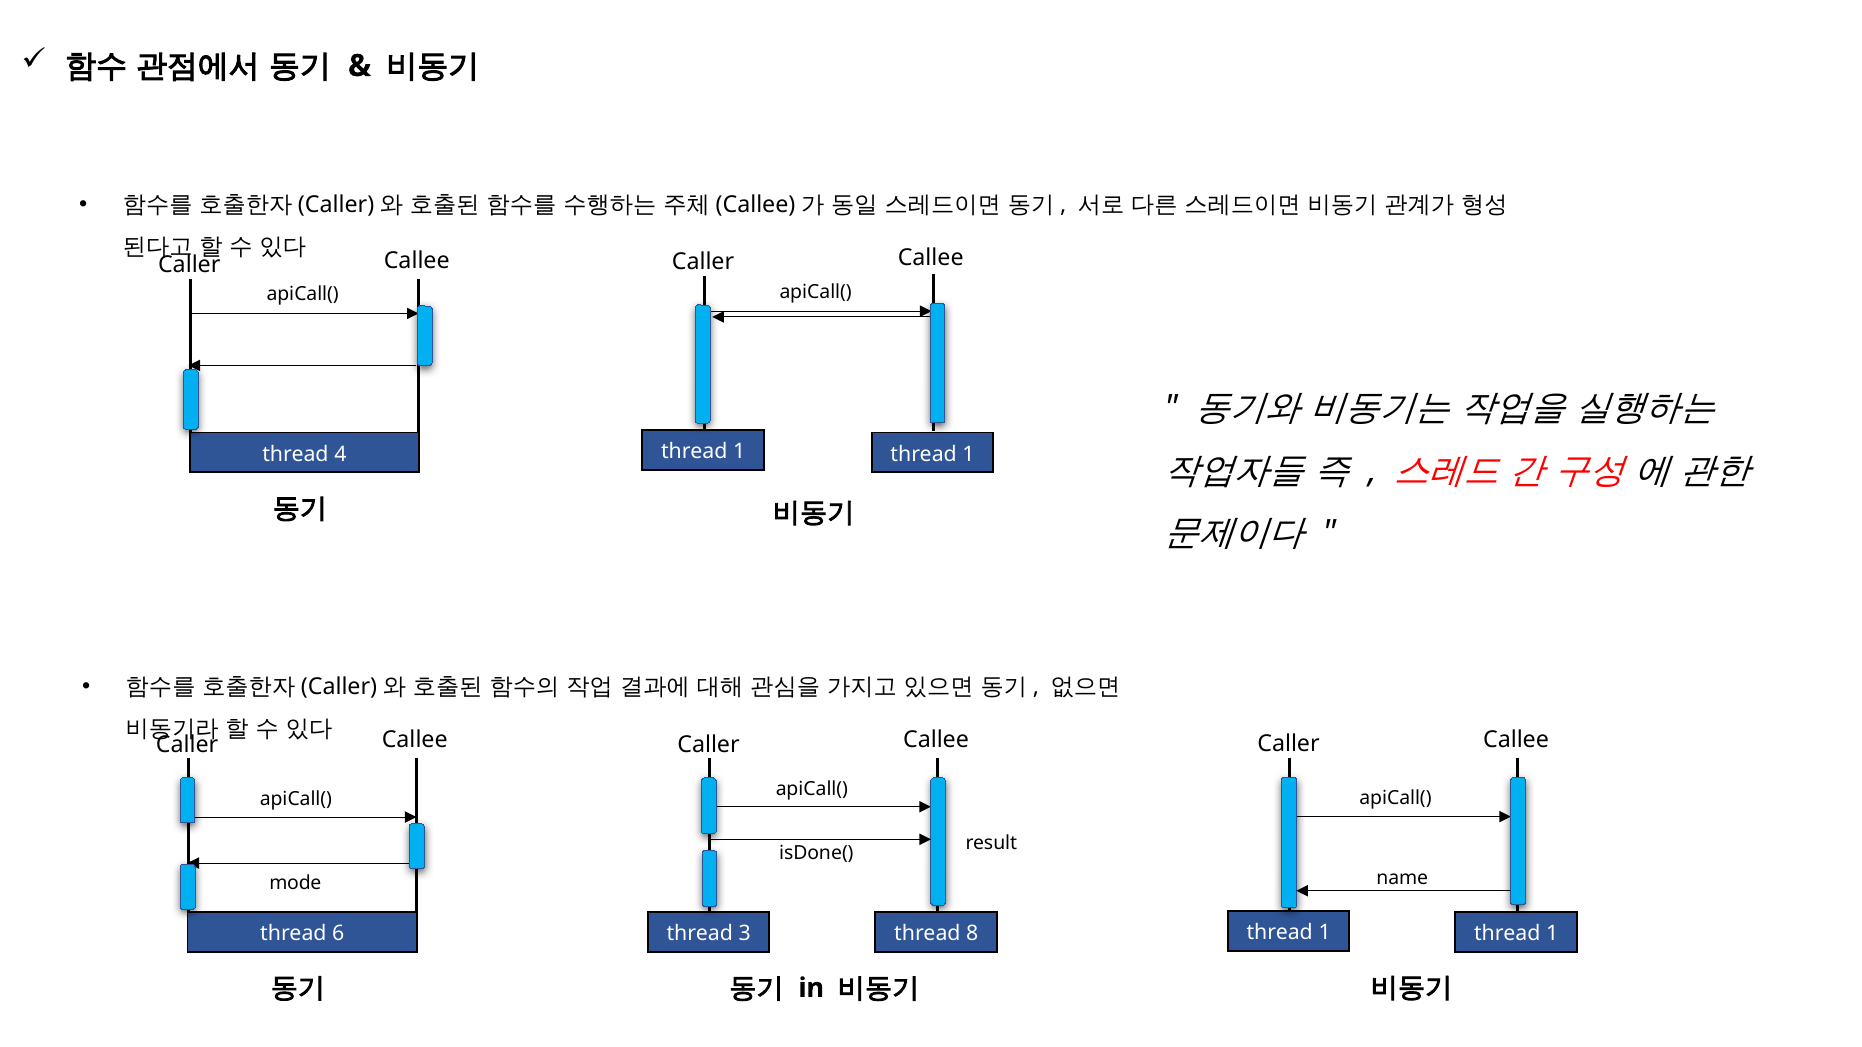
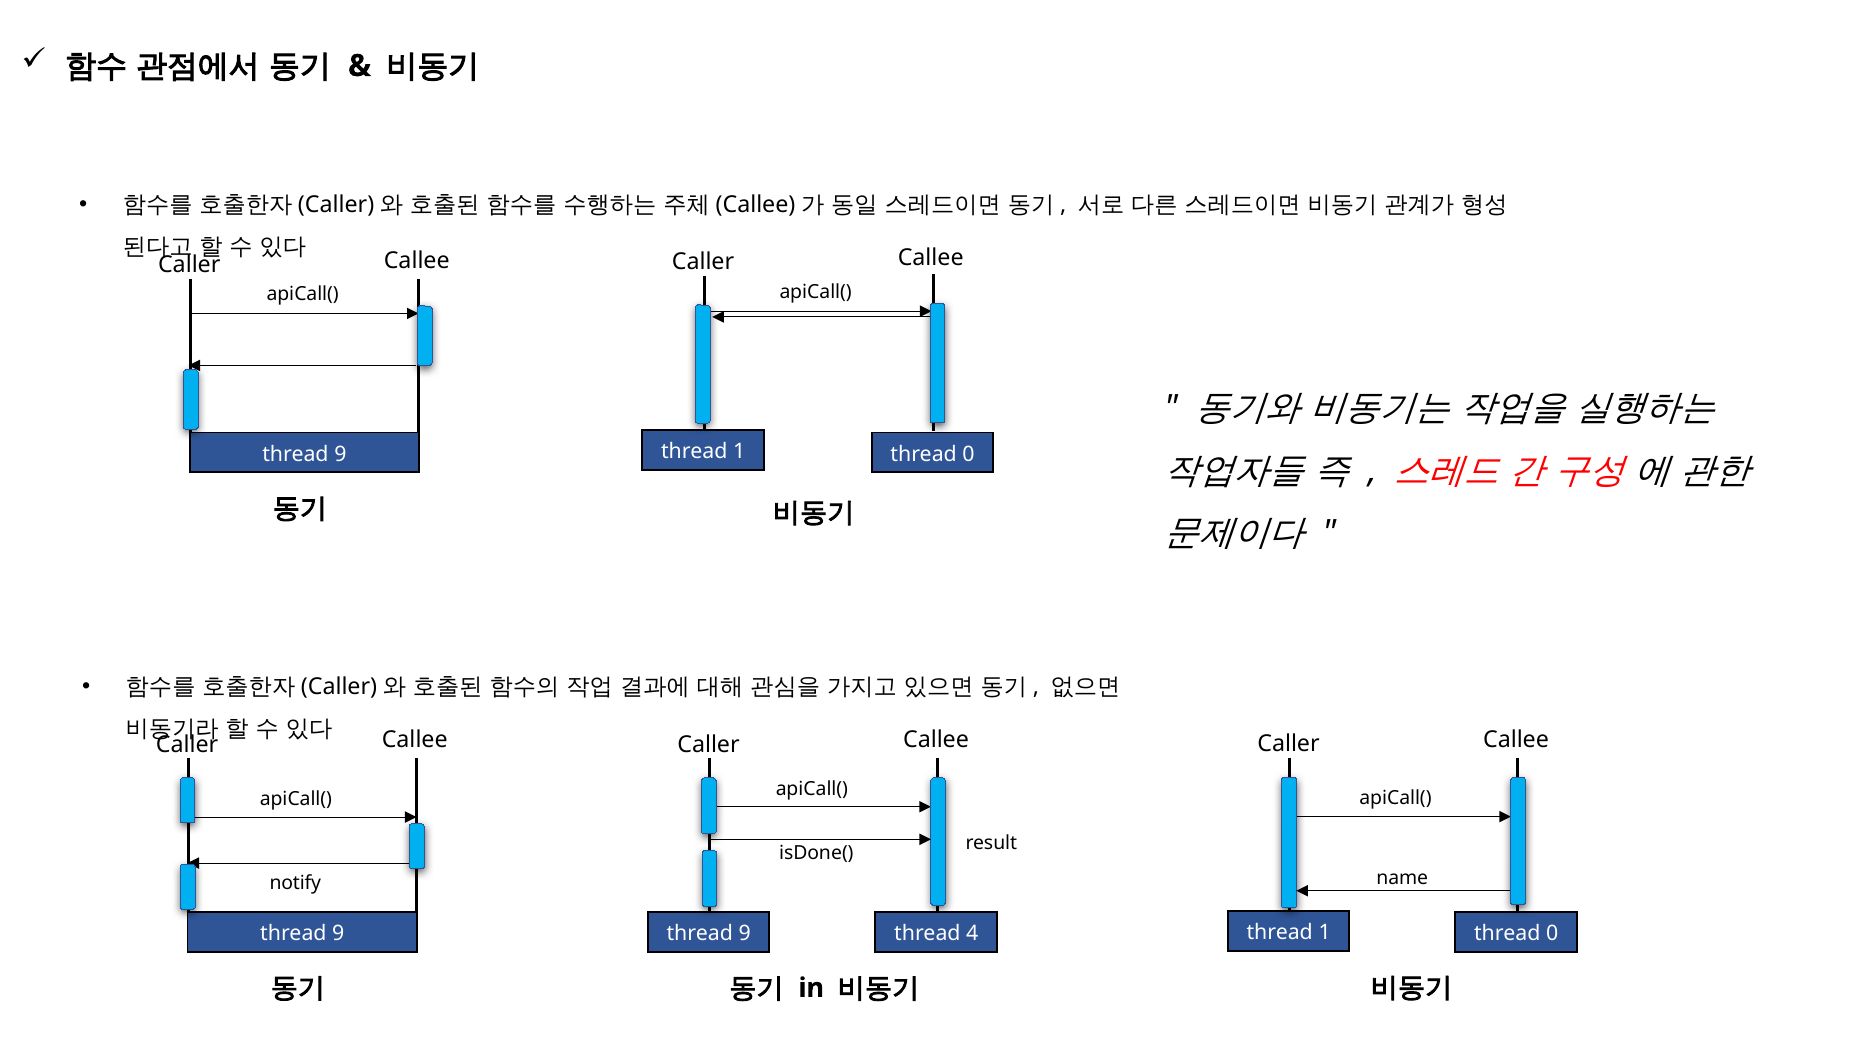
1 thread 1: 1 -> 0 (969, 454)
4: 4 -> 9 (340, 454)
mode: mode -> notify (295, 883)
3: 3 -> 9 (745, 933)
1: 1 -> 0 (1552, 933)
6: 6 -> 9 (338, 934)
8: 8 -> 4 (972, 934)
